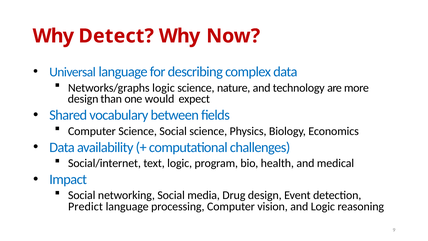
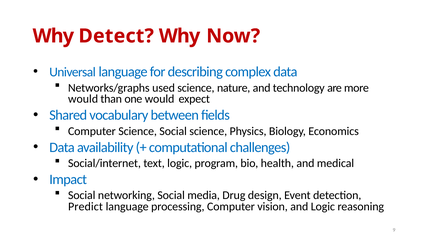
Networks/graphs logic: logic -> used (164, 88)
design: design -> would (83, 99)
